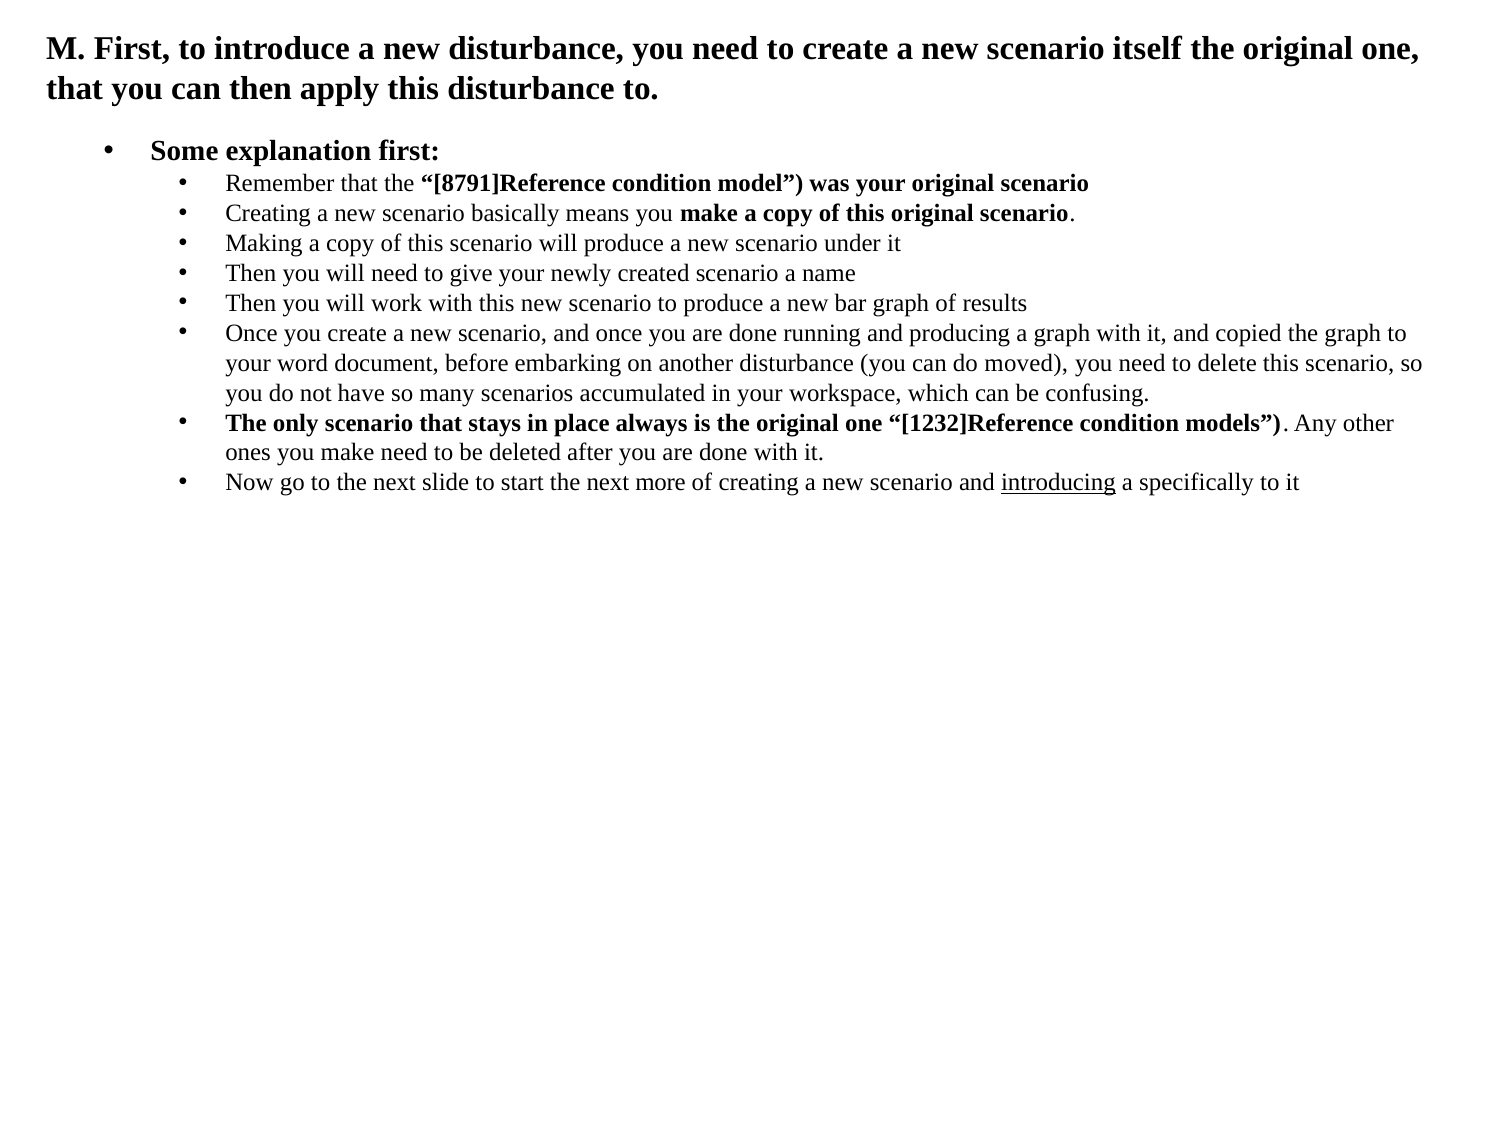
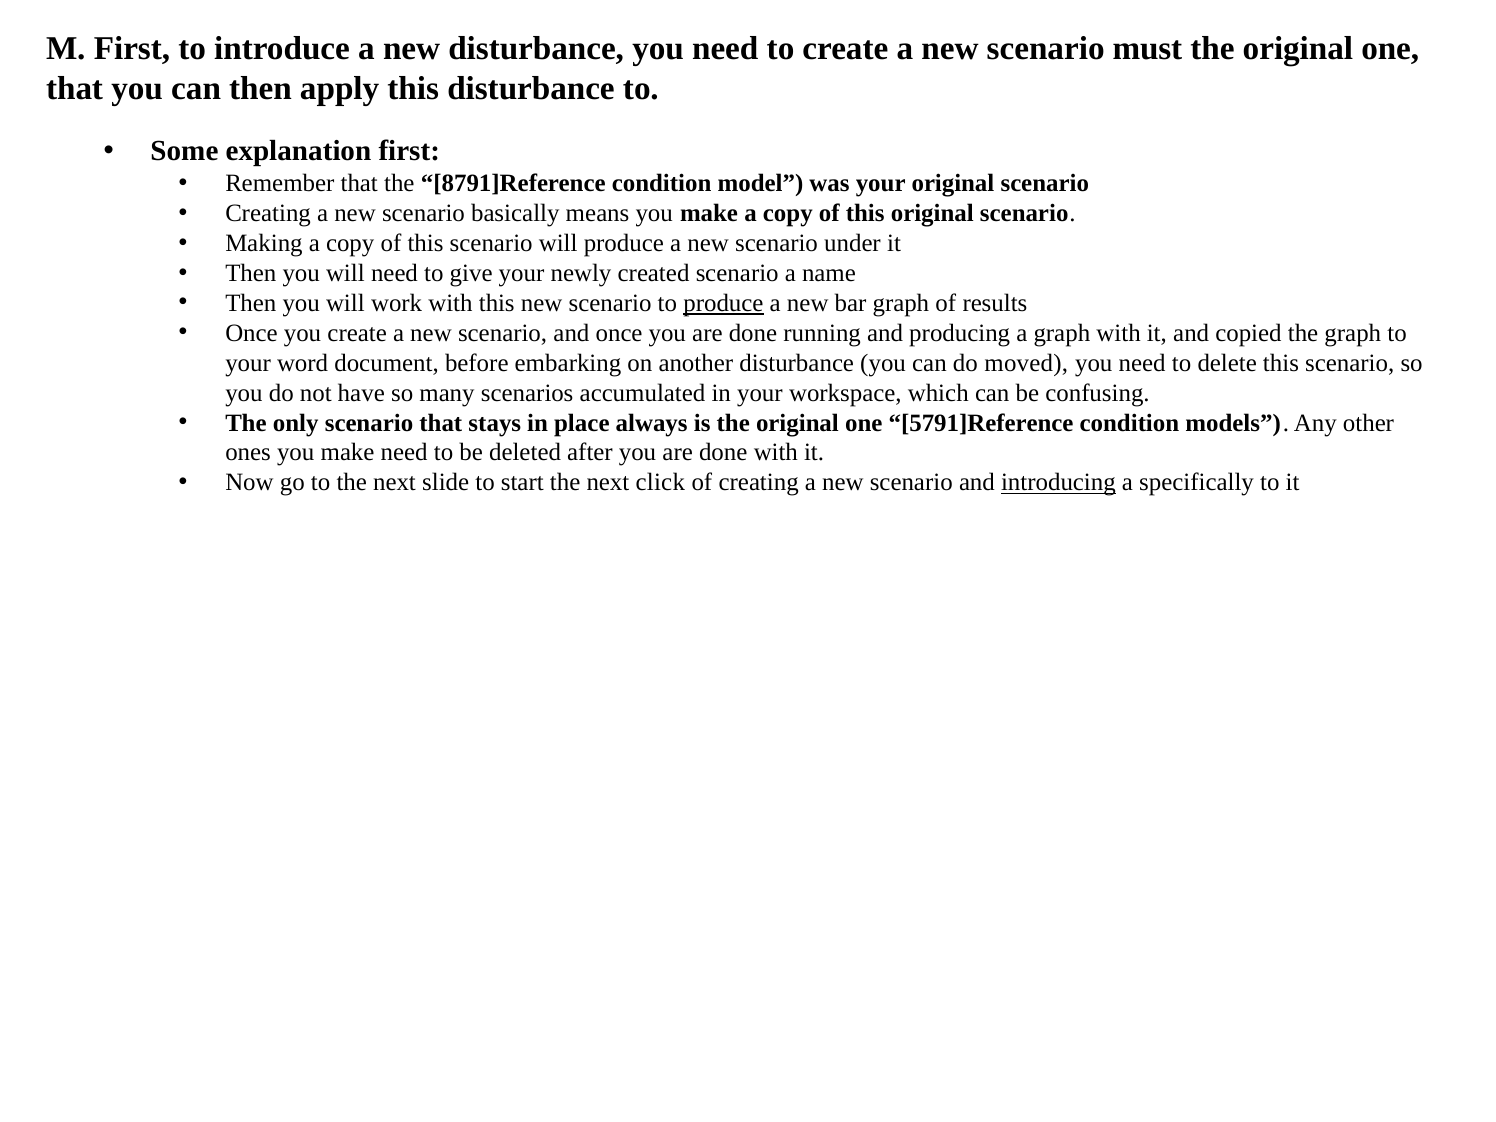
itself: itself -> must (1147, 48)
produce underline: none -> present (723, 303)
1232]Reference: 1232]Reference -> 5791]Reference (981, 423)
more: more -> click (660, 483)
